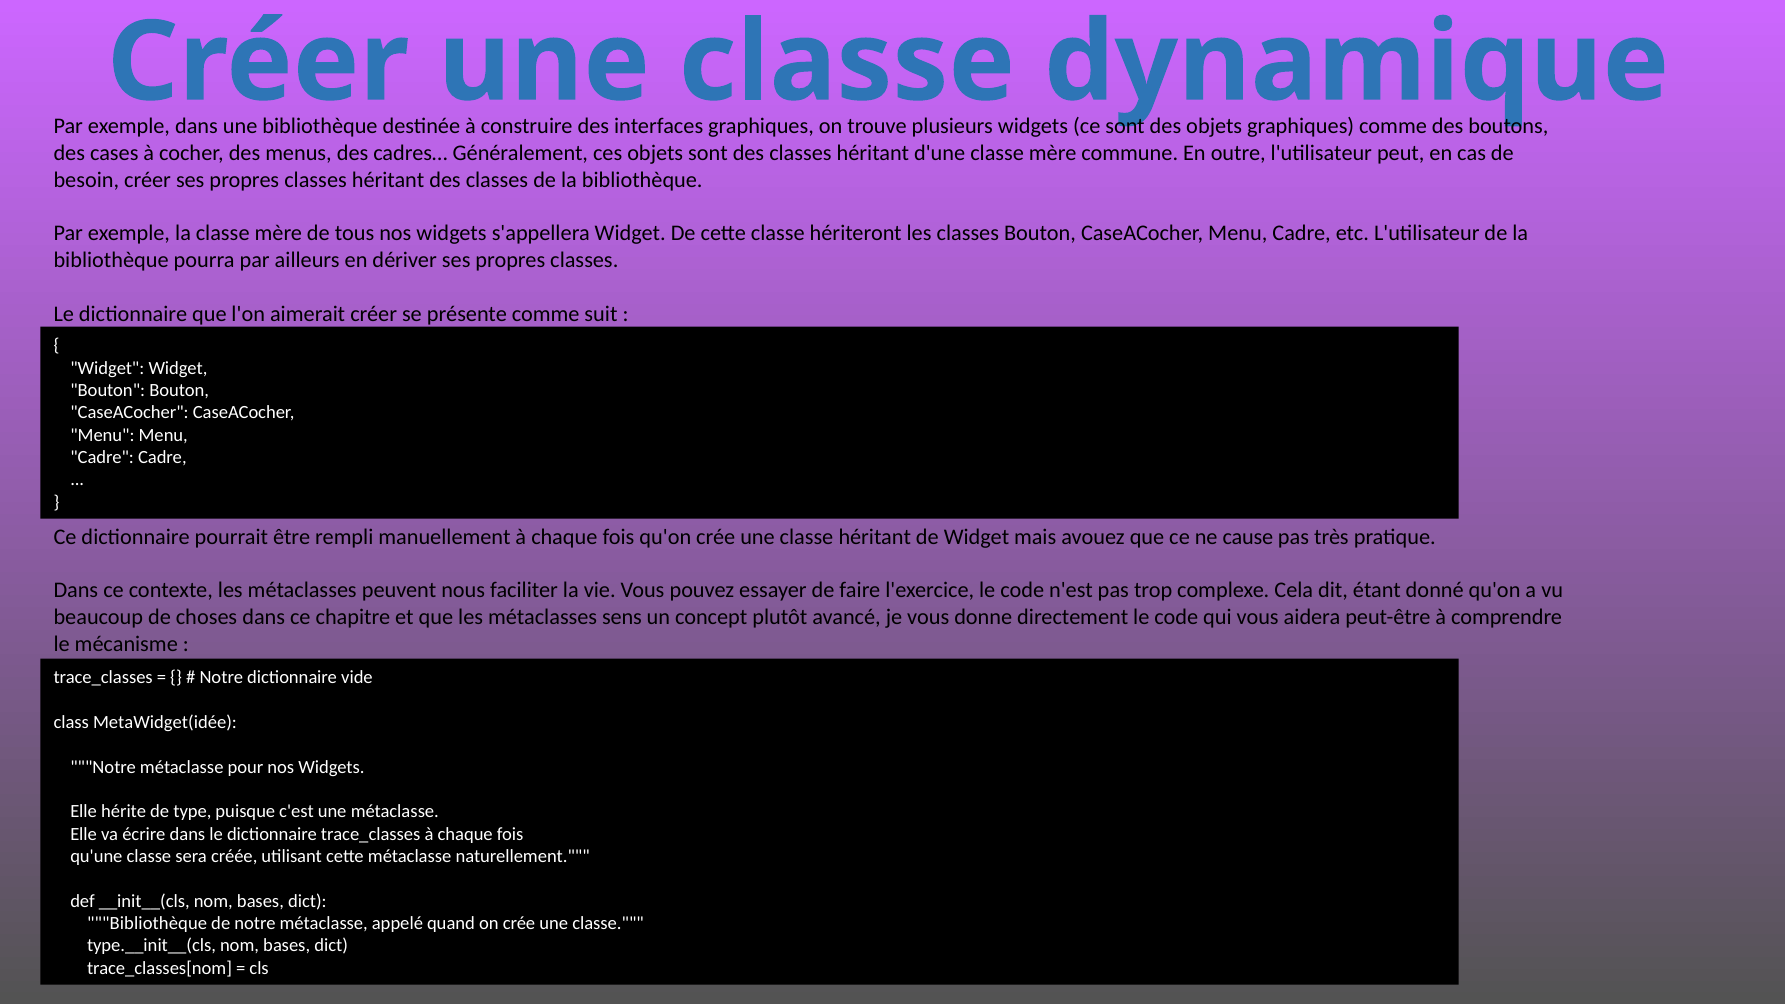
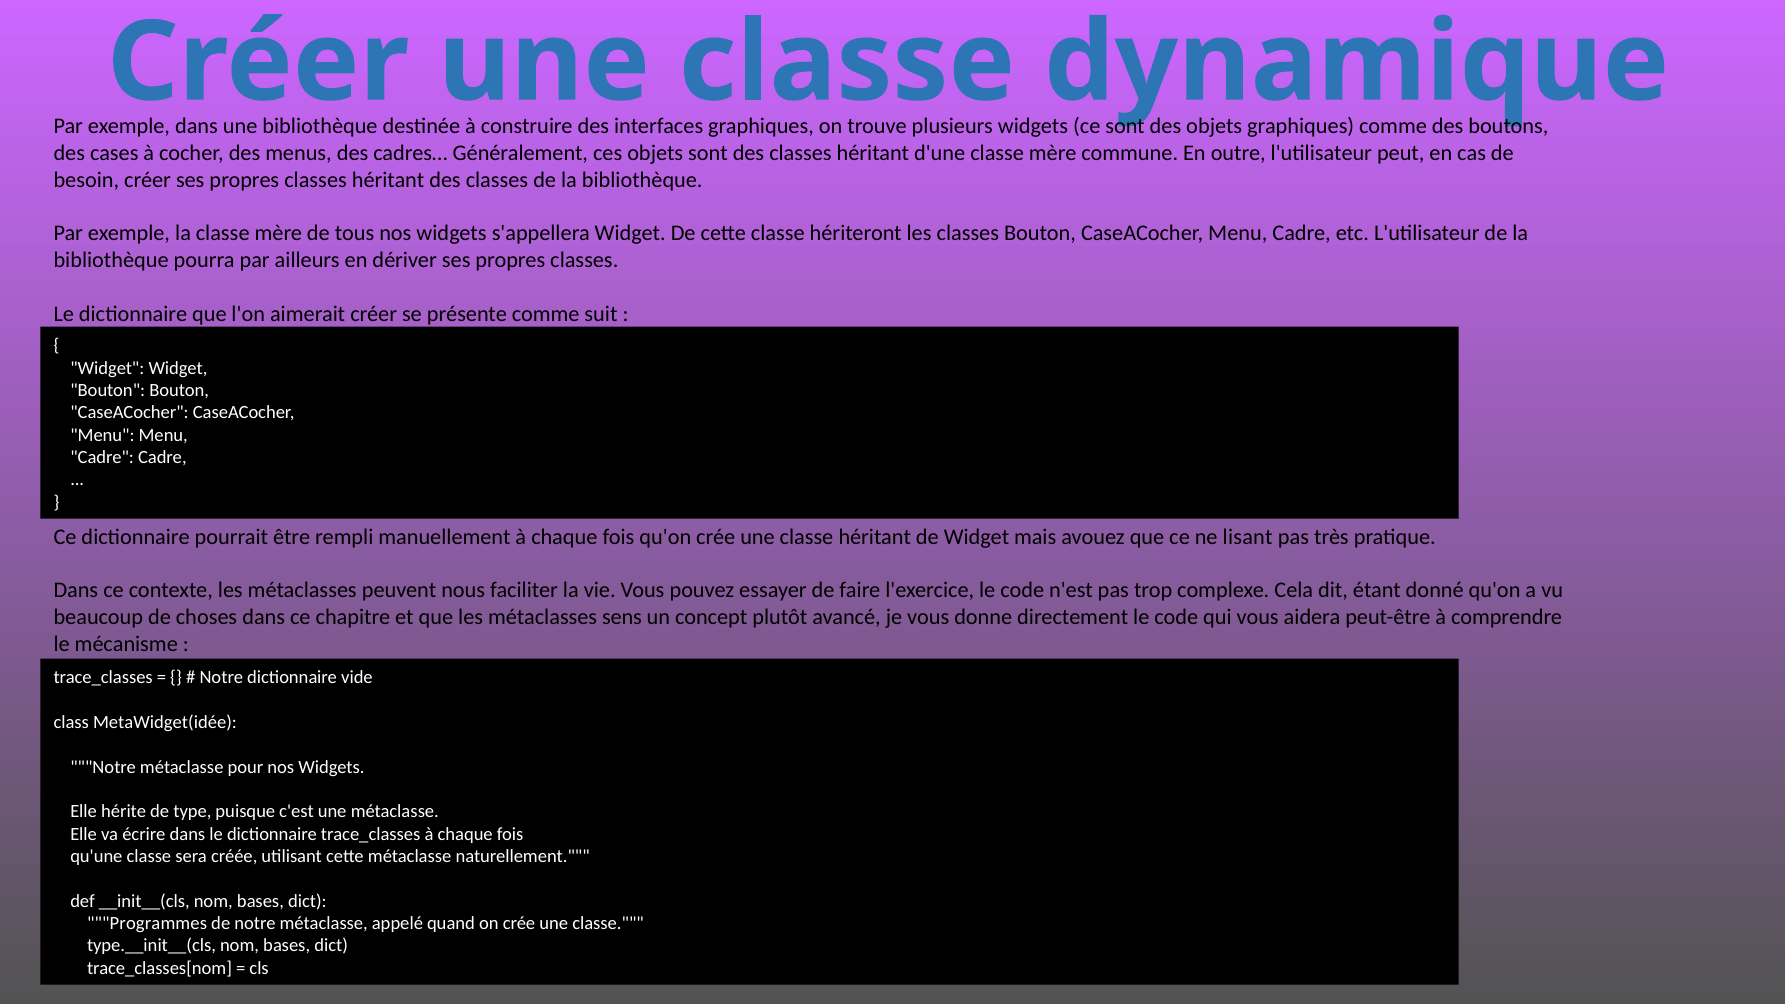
cause: cause -> lisant (1248, 537)
Bibliothèque: Bibliothèque -> Programmes (147, 923)
